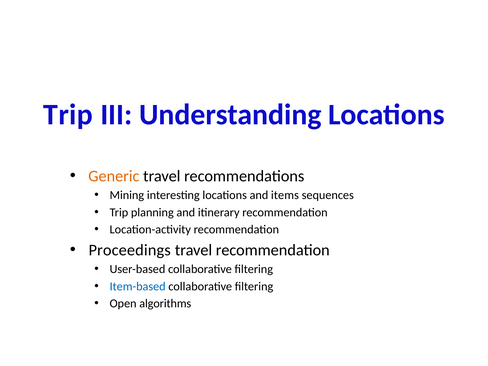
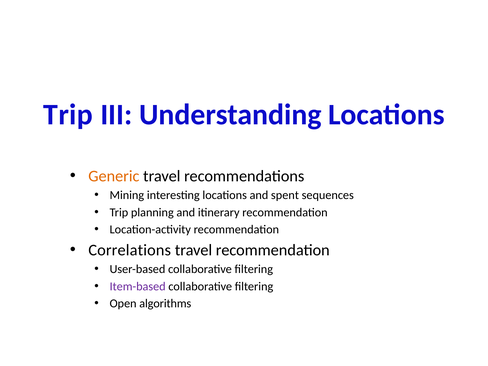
items: items -> spent (285, 195)
Proceedings: Proceedings -> Correlations (130, 250)
Item-based colour: blue -> purple (138, 286)
